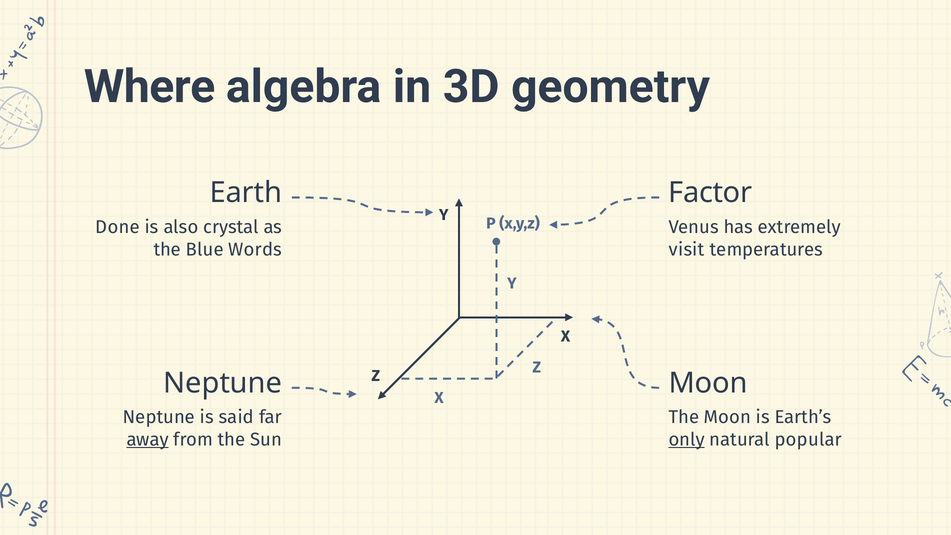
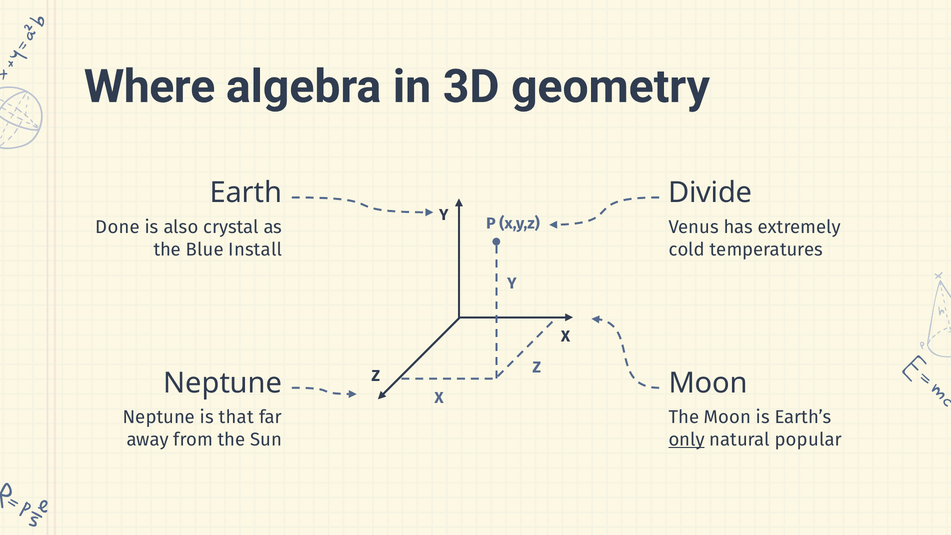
Factor: Factor -> Divide (710, 193)
Words: Words -> Install (255, 249)
visit: visit -> cold (687, 249)
said: said -> that (236, 417)
away underline: present -> none (148, 439)
